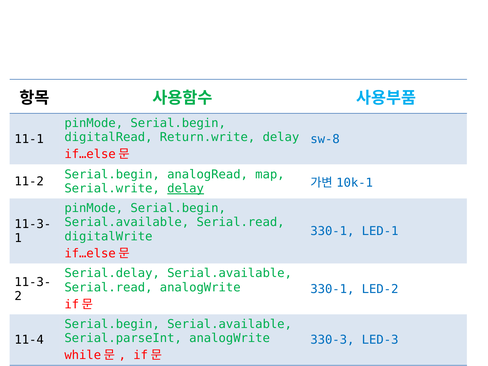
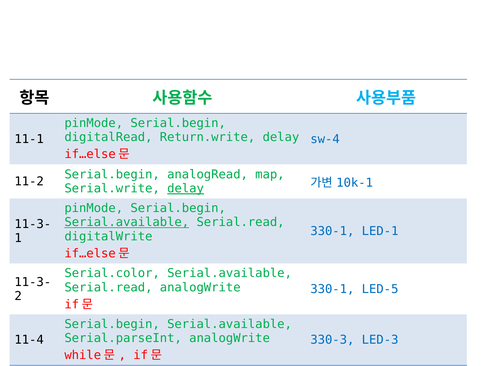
sw-8: sw-8 -> sw-4 (325, 139)
Serial.available underline: none -> present (127, 222)
Serial.delay: Serial.delay -> Serial.color (112, 273)
LED-2: LED-2 -> LED-5 (380, 289)
